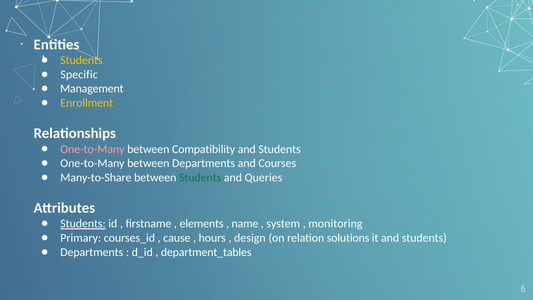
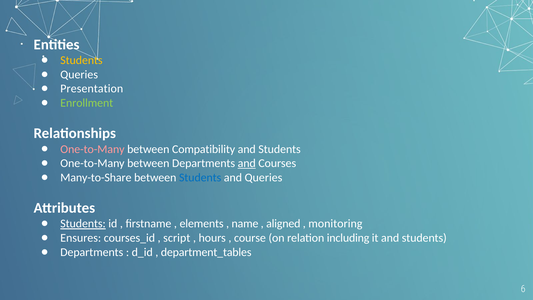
Specific: Specific -> Queries (79, 74)
Management: Management -> Presentation (92, 89)
Enrollment colour: yellow -> light green (87, 103)
and underline: none -> present (247, 163)
Students colour: green -> blue (200, 177)
system: system -> aligned (283, 224)
Primary: Primary -> Ensures (81, 238)
cause: cause -> script (177, 238)
design: design -> course (250, 238)
solutions: solutions -> including (348, 238)
